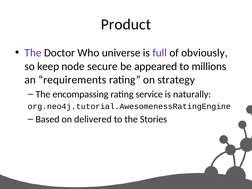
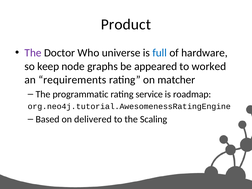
full colour: purple -> blue (160, 53)
obviously: obviously -> hardware (204, 53)
secure: secure -> graphs (103, 66)
millions: millions -> worked (209, 66)
strategy: strategy -> matcher (176, 80)
encompassing: encompassing -> programmatic (80, 94)
naturally: naturally -> roadmap (192, 94)
Stories: Stories -> Scaling (154, 119)
